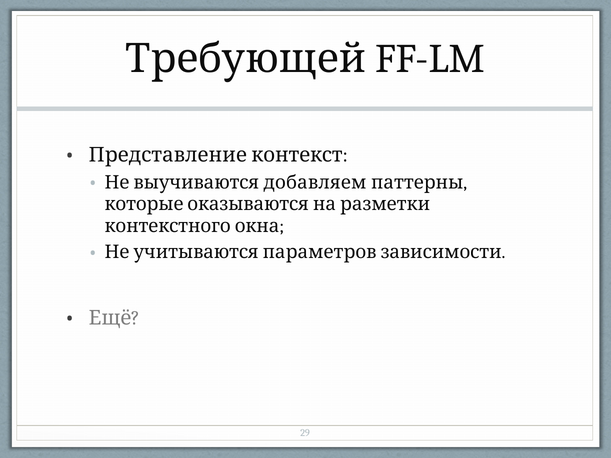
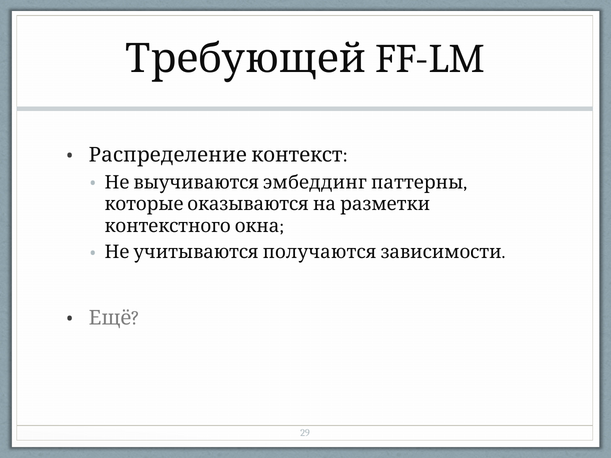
Представление: Представление -> Распределение (168, 155)
добавляем: добавляем -> эмбеддинг (315, 182)
параметров: параметров -> получаются (320, 252)
